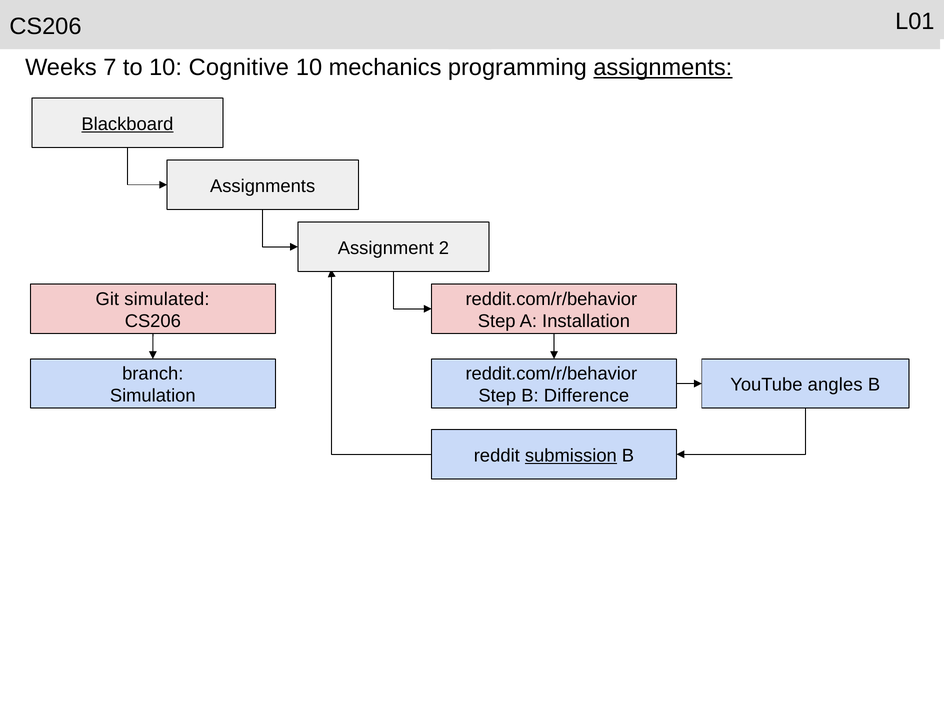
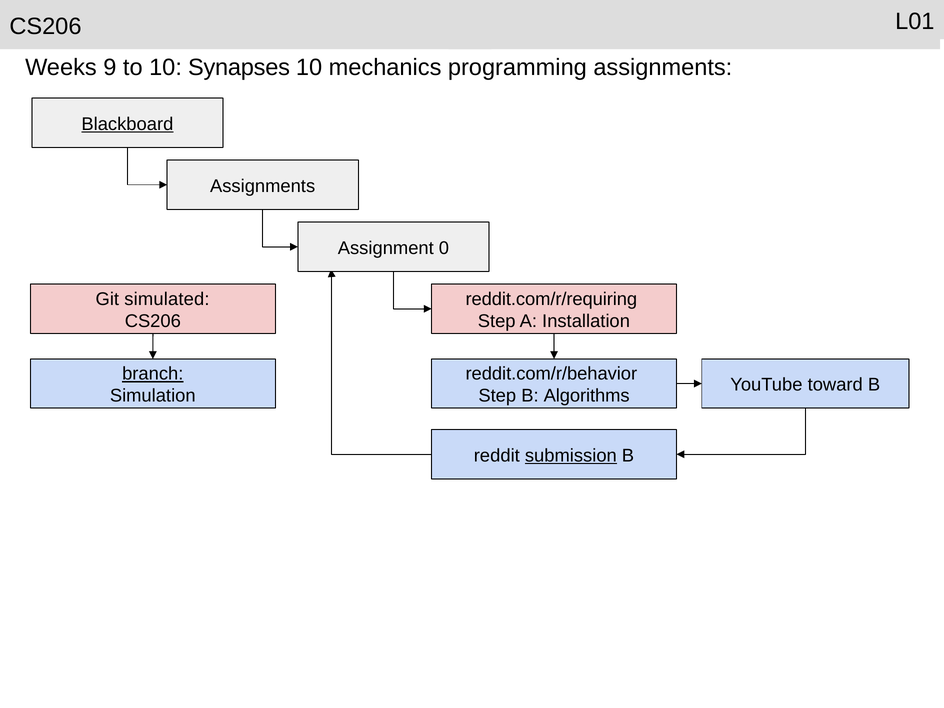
7: 7 -> 9 (110, 68)
Cognitive: Cognitive -> Synapses (239, 68)
assignments underline: present -> none (663, 68)
2: 2 -> 0 (444, 248)
reddit.com/r/behavior: reddit.com/r/behavior -> reddit.com/r/requiring (551, 299)
branch underline: none -> present (153, 374)
angles: angles -> toward (835, 385)
Difference: Difference -> Algorithms (587, 396)
